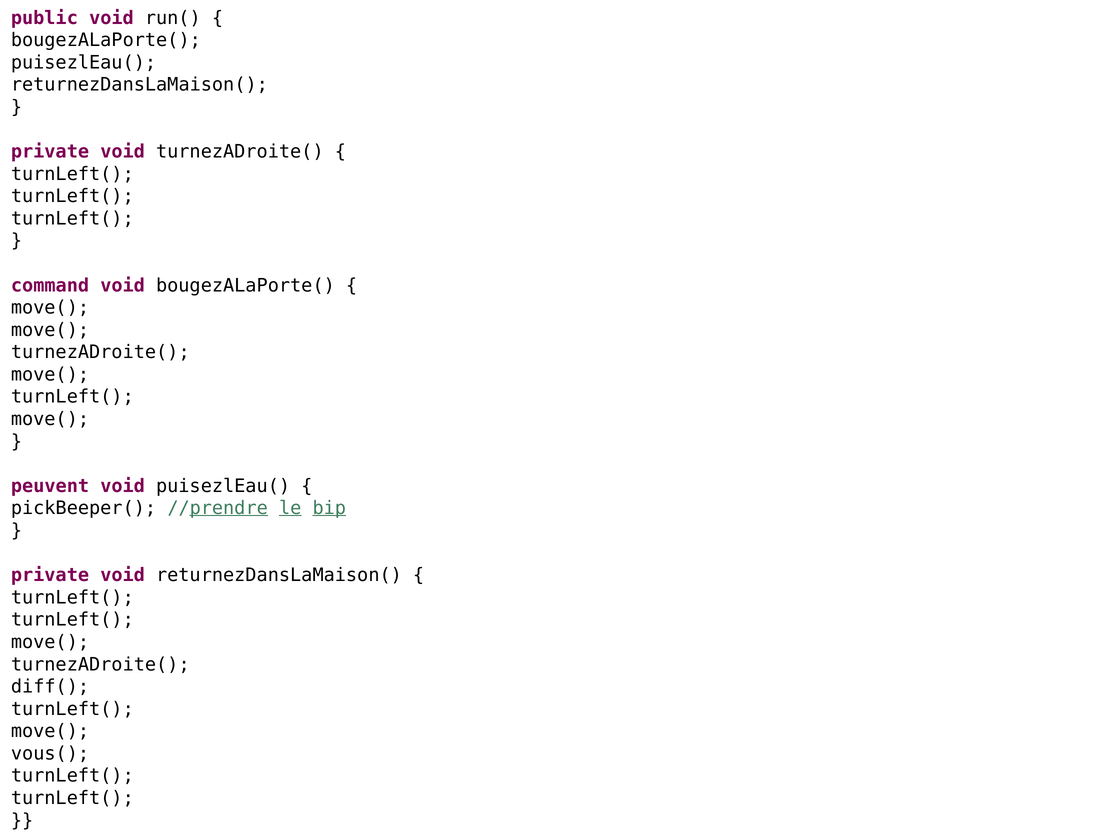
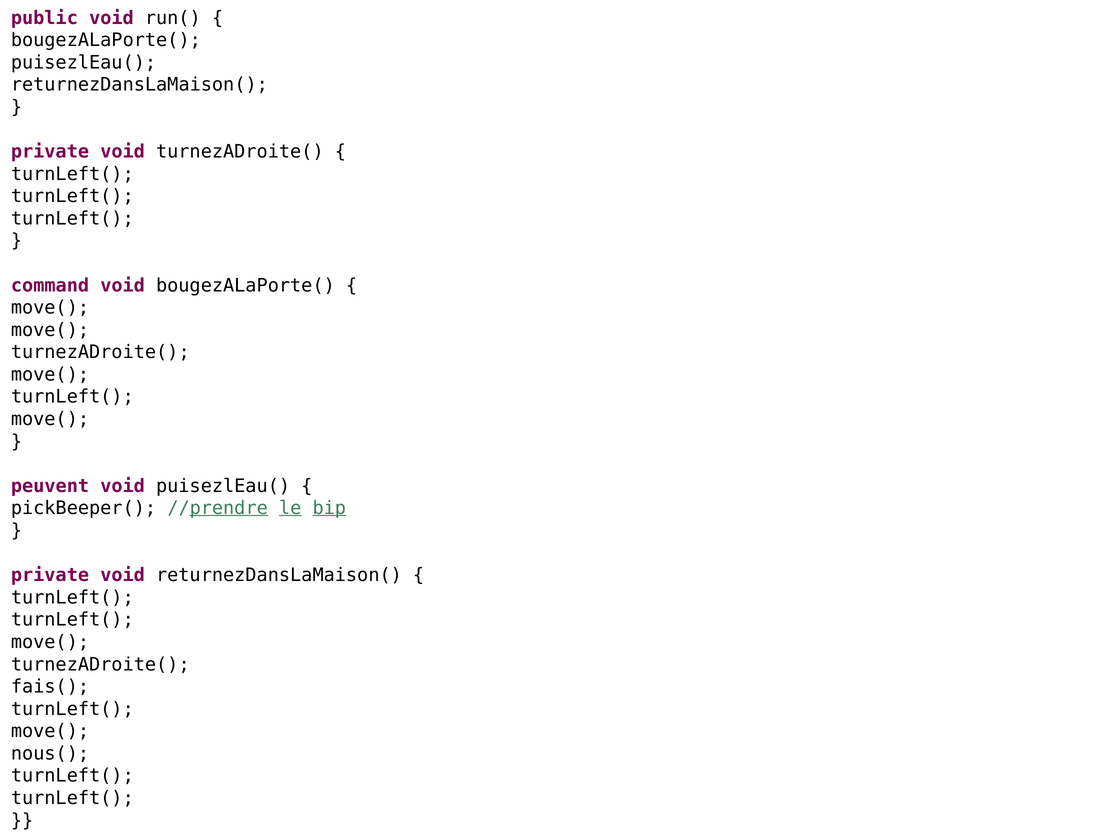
diff(: diff( -> fais( (50, 687)
vous(: vous( -> nous( (50, 754)
